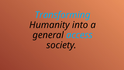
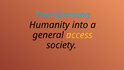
access colour: light blue -> yellow (79, 35)
